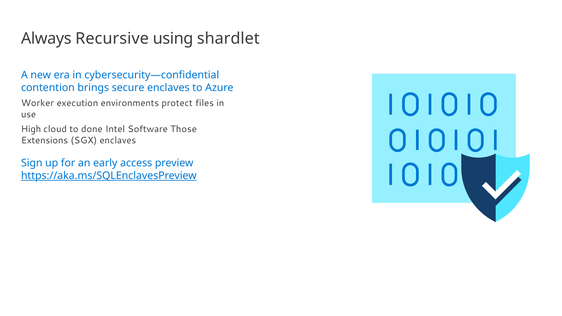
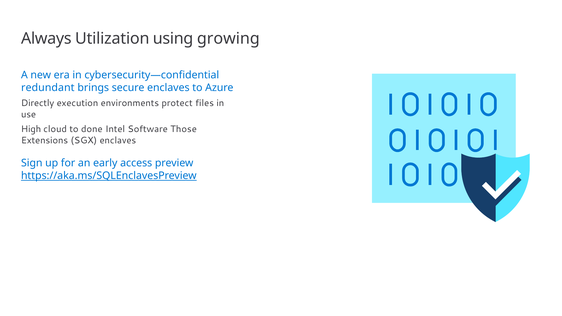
Recursive: Recursive -> Utilization (112, 38)
shardlet: shardlet -> growing (228, 38)
contention: contention -> redundant (48, 88)
Worker: Worker -> Directly (38, 103)
